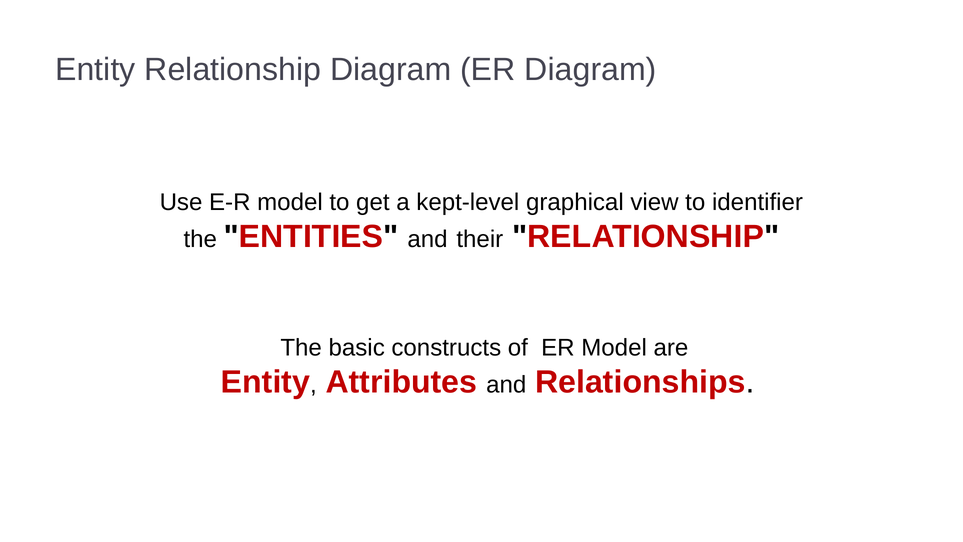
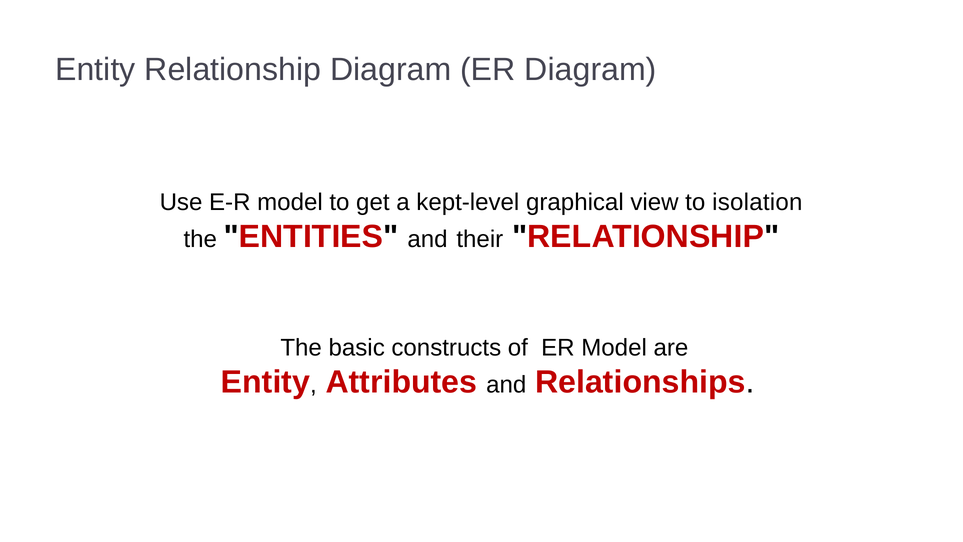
identifier: identifier -> isolation (757, 202)
